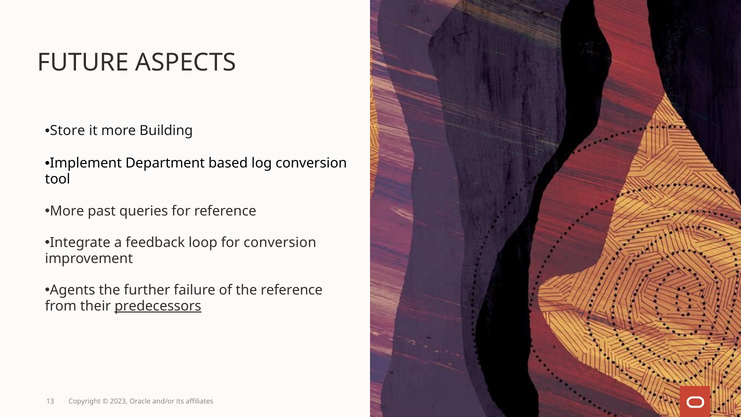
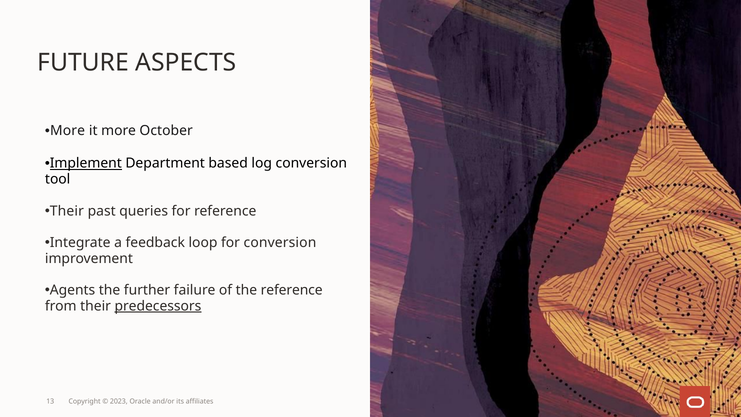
Store: Store -> More (68, 131)
Building: Building -> October (166, 131)
Implement underline: none -> present (86, 163)
More: More -> Their (67, 211)
